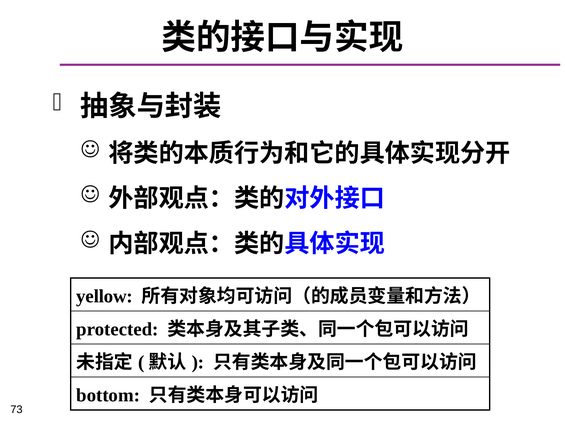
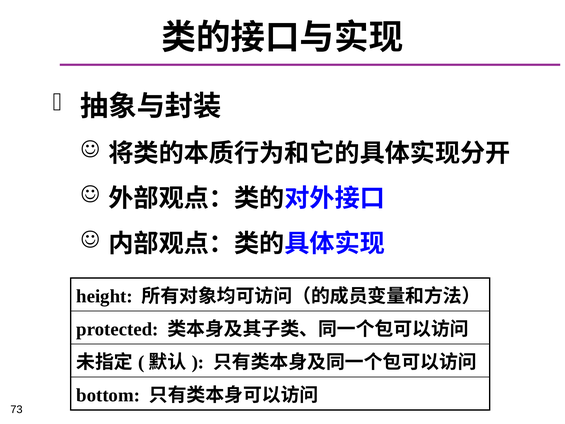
yellow: yellow -> height (104, 296)
